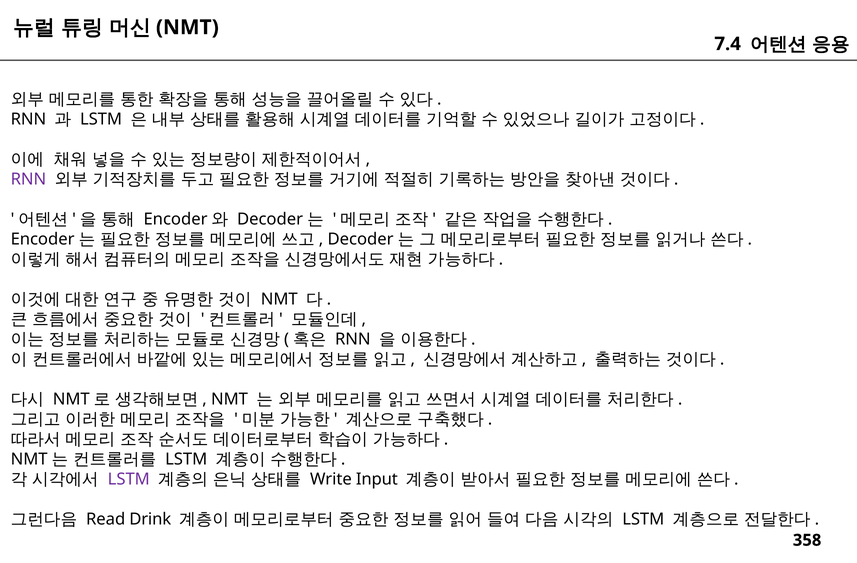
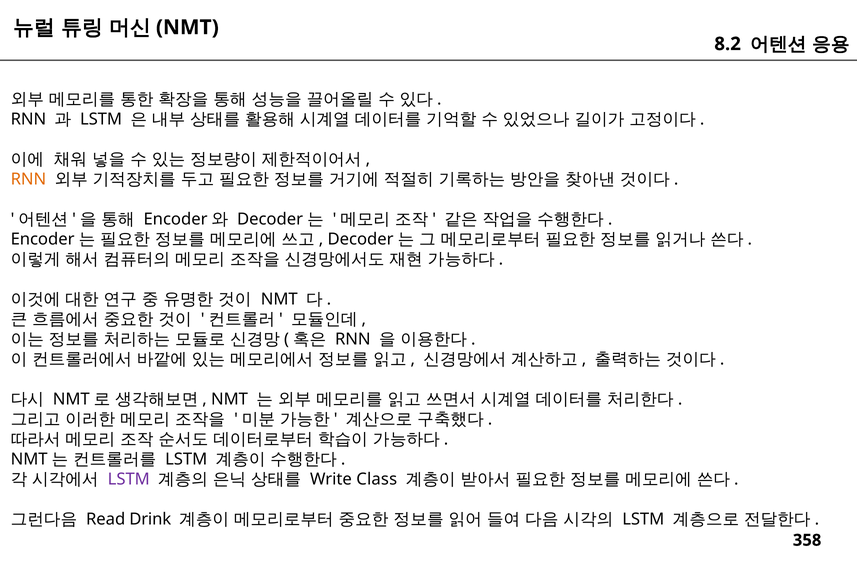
7.4: 7.4 -> 8.2 (728, 44)
RNN colour: purple -> orange (28, 179)
Input: Input -> Class (377, 479)
